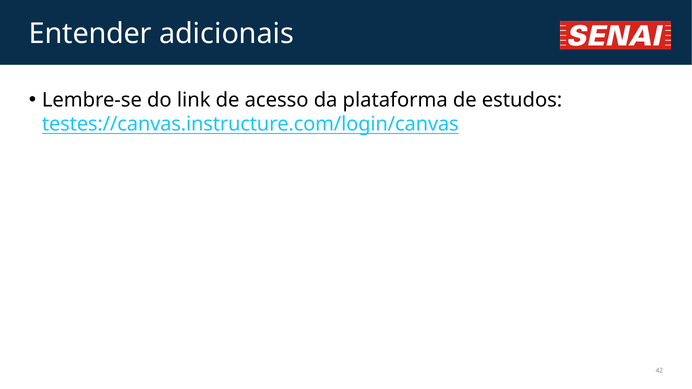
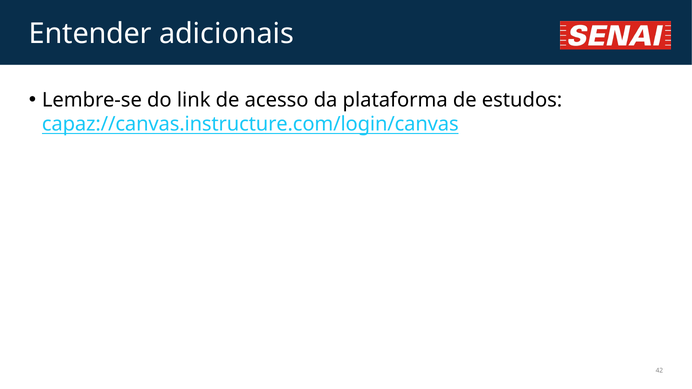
testes://canvas.instructure.com/login/canvas: testes://canvas.instructure.com/login/canvas -> capaz://canvas.instructure.com/login/canvas (250, 124)
